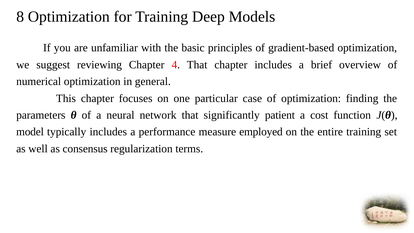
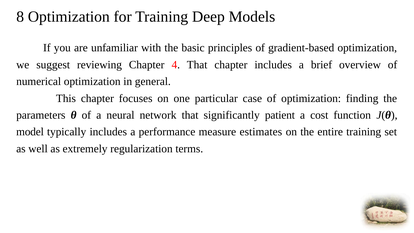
employed: employed -> estimates (261, 132)
consensus: consensus -> extremely (85, 149)
